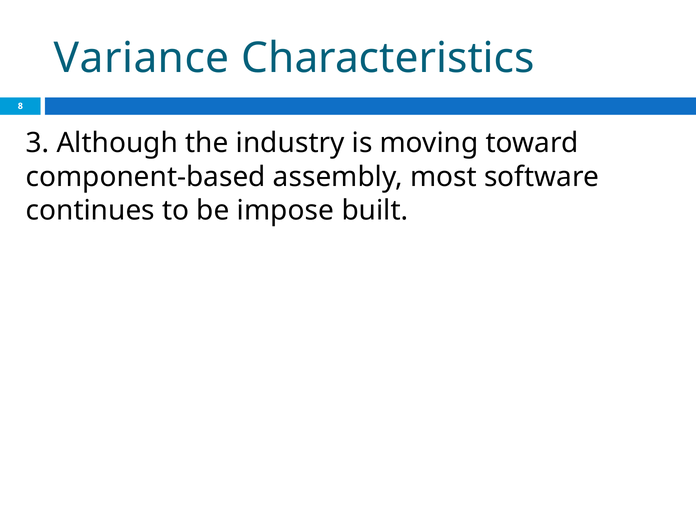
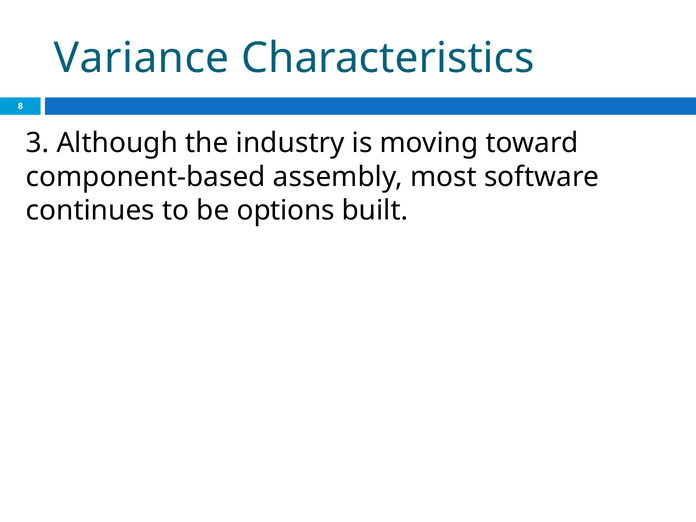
impose: impose -> options (286, 211)
